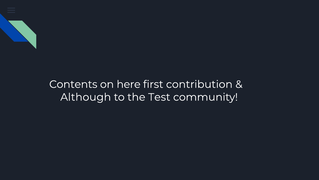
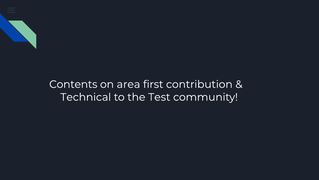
here: here -> area (128, 84)
Although: Although -> Technical (86, 97)
